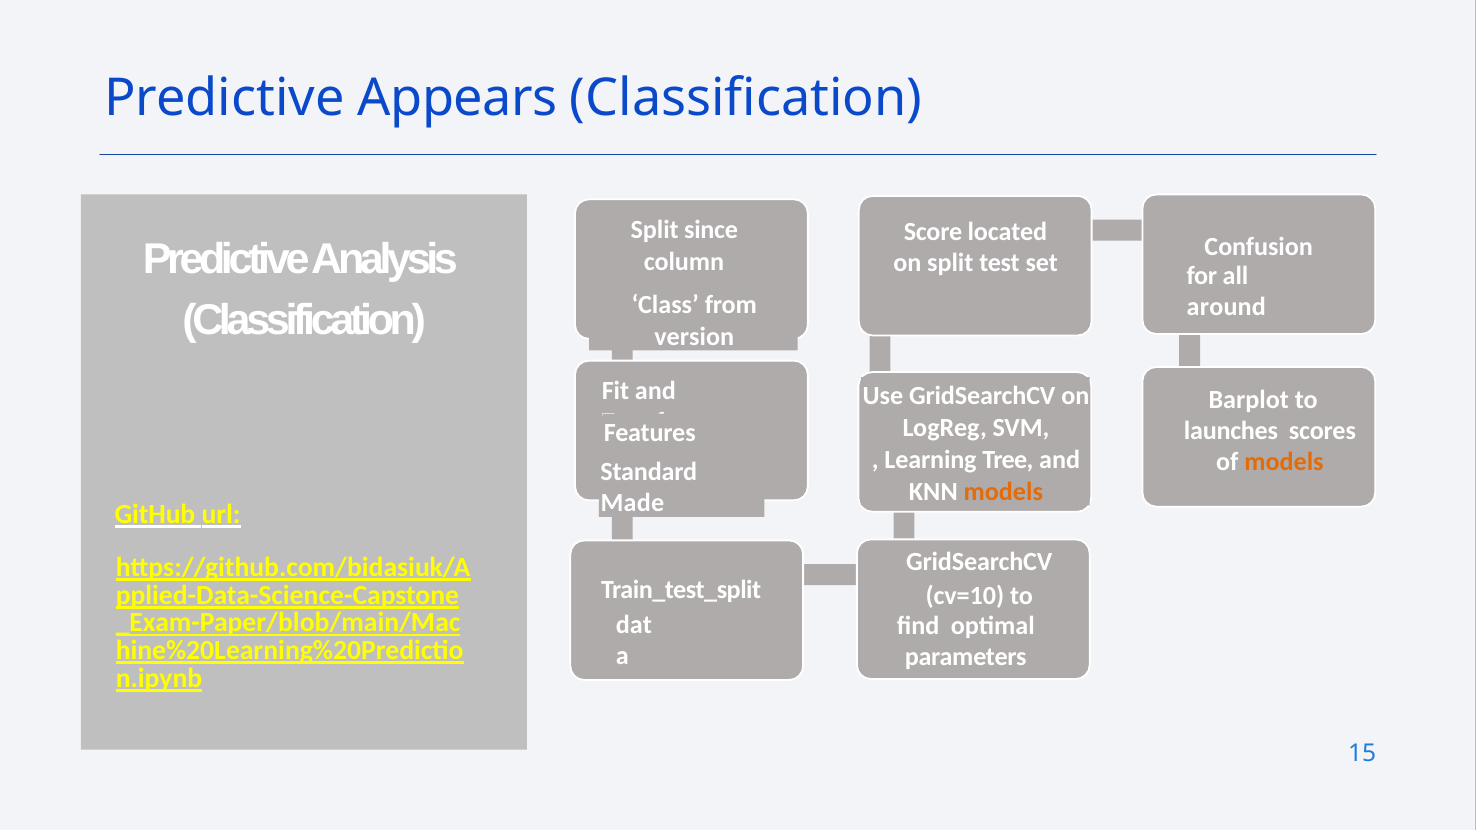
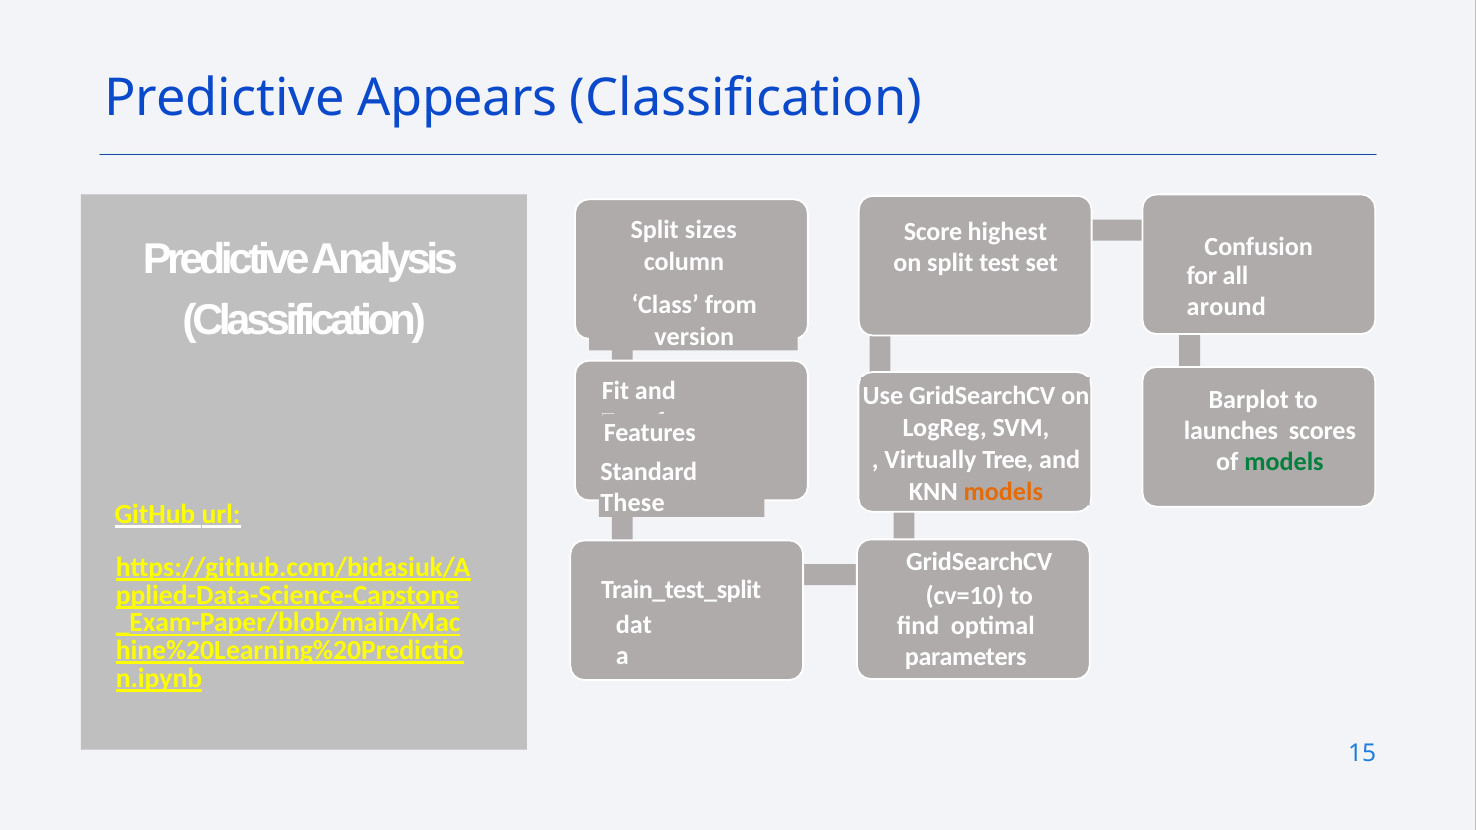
since: since -> sizes (711, 230)
located: located -> highest (1007, 232)
Learning: Learning -> Virtually (930, 460)
models colour: orange -> green (1284, 462)
Made: Made -> These (633, 503)
